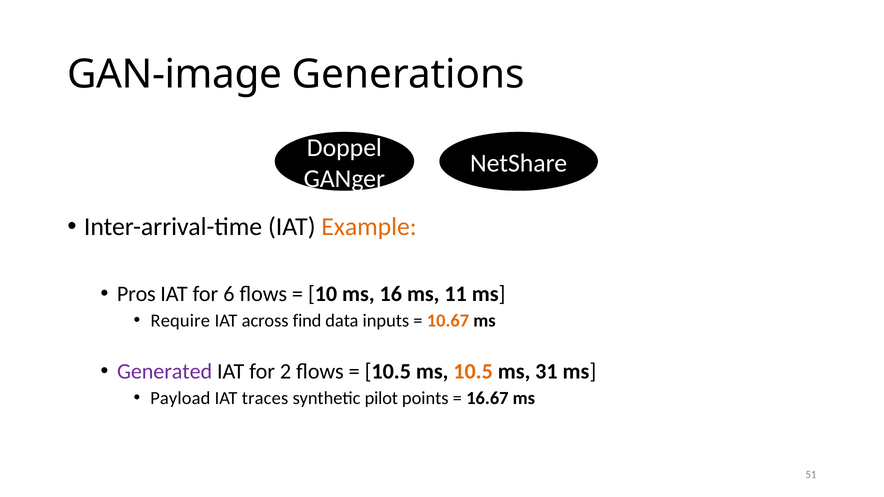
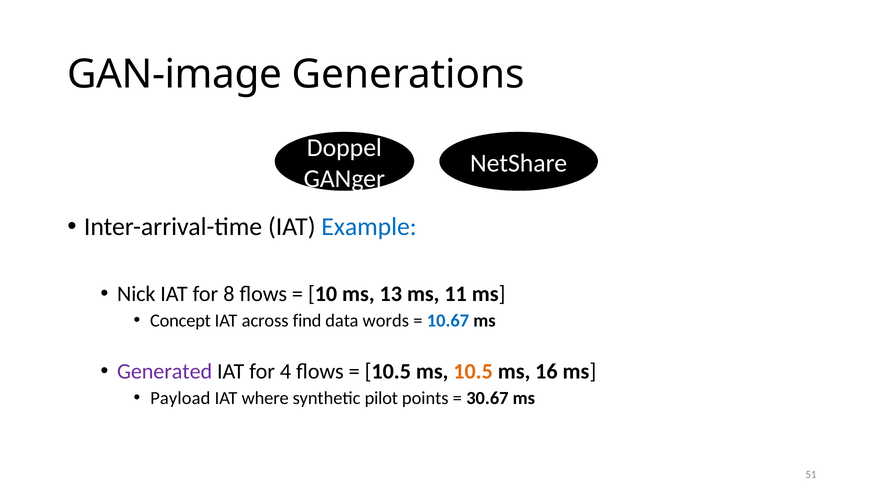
Example colour: orange -> blue (369, 227)
Pros: Pros -> Nick (136, 294)
6: 6 -> 8 (229, 294)
16: 16 -> 13 (391, 294)
Require: Require -> Concept (180, 321)
inputs: inputs -> words (386, 321)
10.67 colour: orange -> blue (448, 321)
2: 2 -> 4 (286, 372)
31: 31 -> 16 (546, 372)
traces: traces -> where (265, 398)
16.67: 16.67 -> 30.67 (487, 398)
